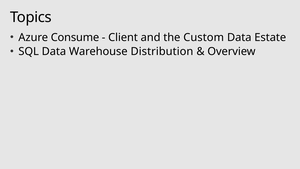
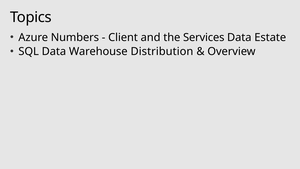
Consume: Consume -> Numbers (75, 37)
Custom: Custom -> Services (204, 37)
